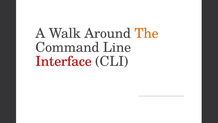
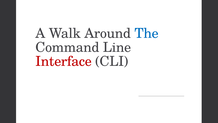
The colour: orange -> blue (147, 33)
